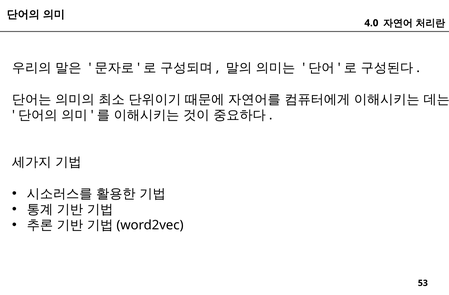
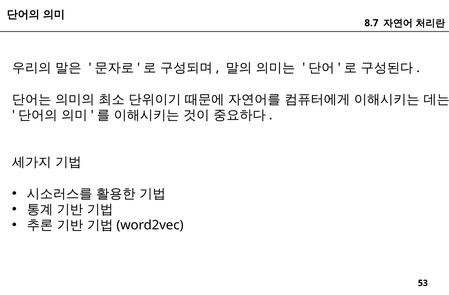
4.0: 4.0 -> 8.7 (371, 23)
